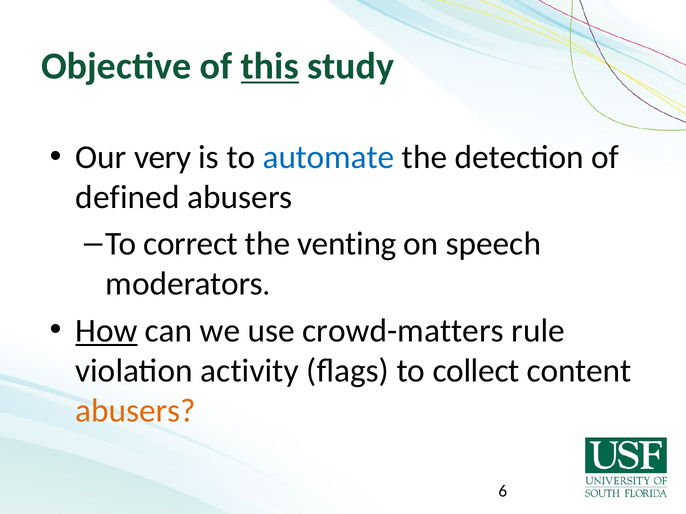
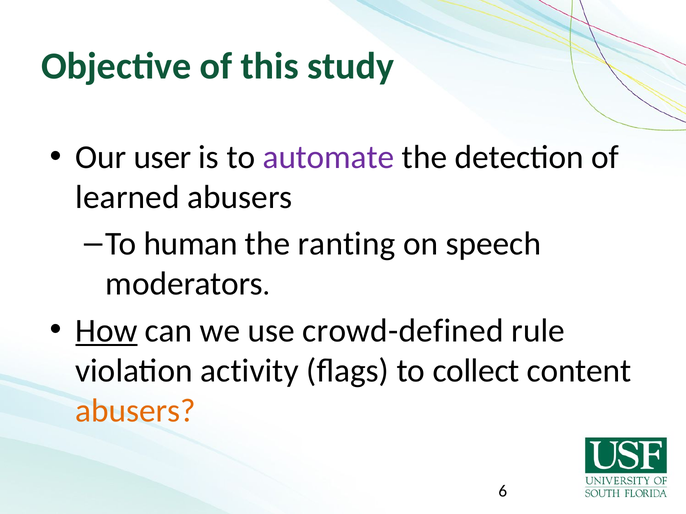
this underline: present -> none (270, 66)
very: very -> user (163, 157)
automate colour: blue -> purple (329, 157)
defined: defined -> learned (128, 197)
correct: correct -> human (191, 244)
venting: venting -> ranting (347, 244)
crowd-matters: crowd-matters -> crowd-defined (403, 331)
